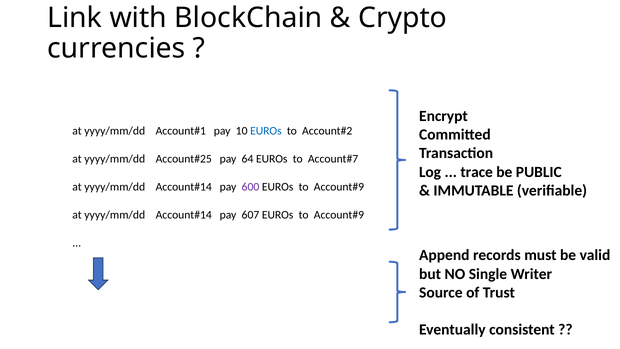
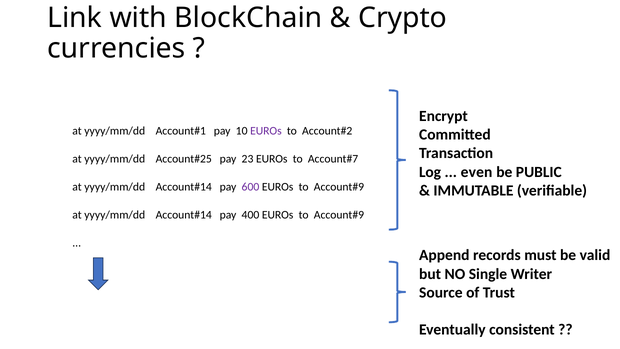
EUROs colour: blue -> purple (266, 131)
64: 64 -> 23 (248, 159)
trace: trace -> even (477, 172)
607: 607 -> 400 (250, 215)
